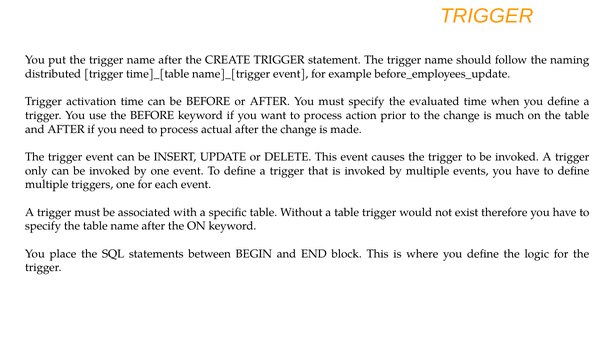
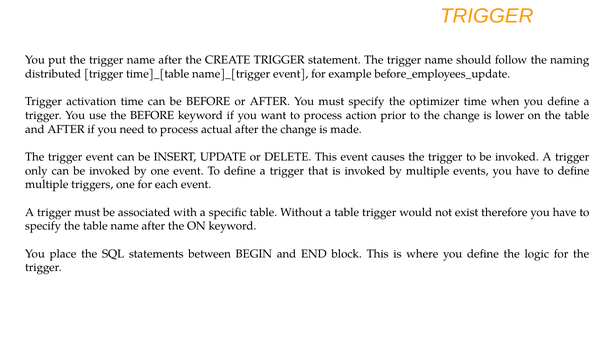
evaluated: evaluated -> optimizer (434, 102)
much: much -> lower (510, 115)
